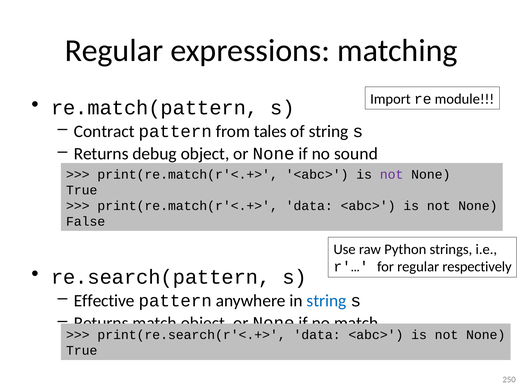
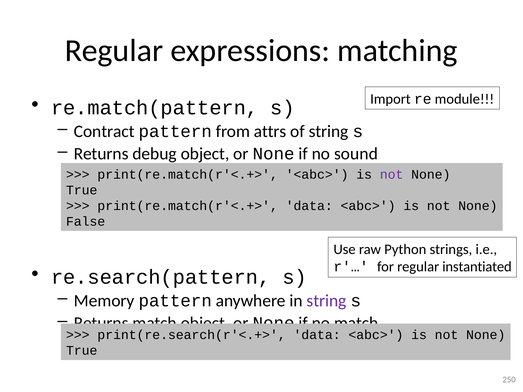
tales: tales -> attrs (270, 131)
respectively: respectively -> instantiated (477, 267)
Effective: Effective -> Memory (104, 301)
string colour: blue -> purple (327, 301)
